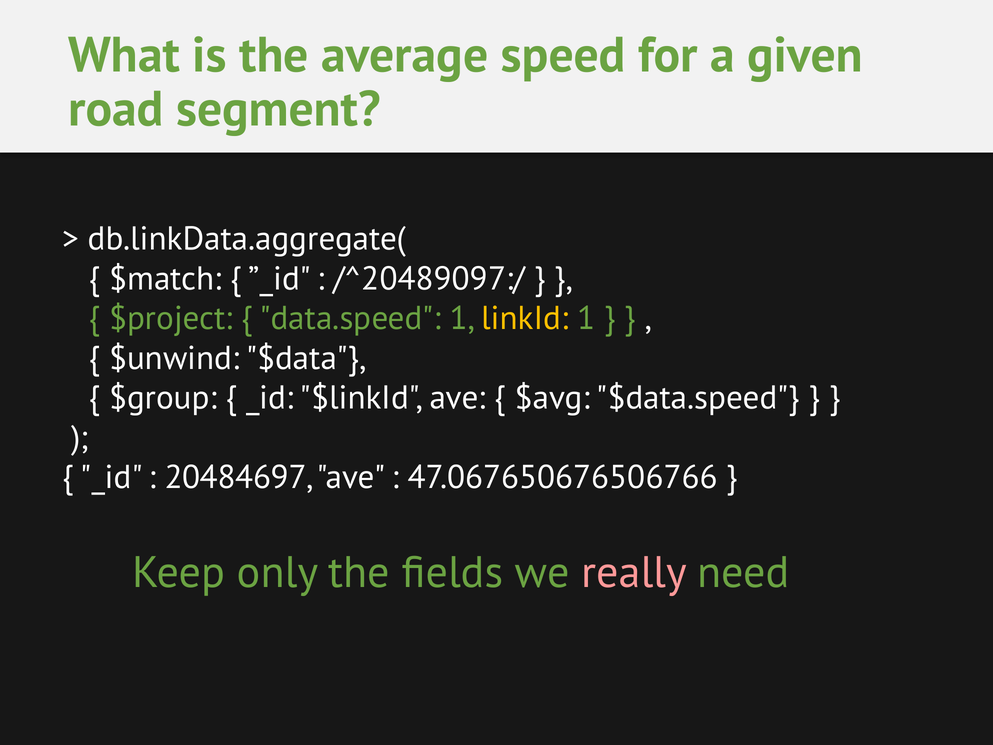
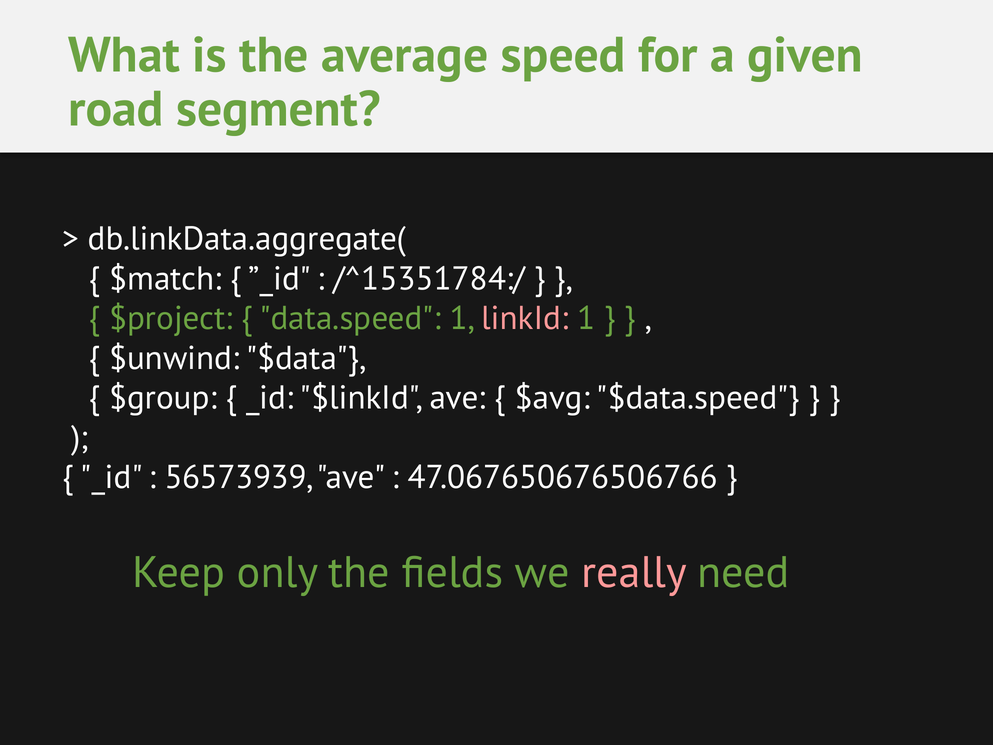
/^20489097:/: /^20489097:/ -> /^15351784:/ (429, 279)
linkId colour: yellow -> pink (525, 318)
20484697: 20484697 -> 56573939 (239, 477)
